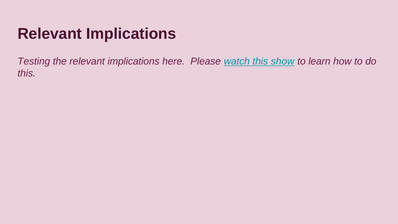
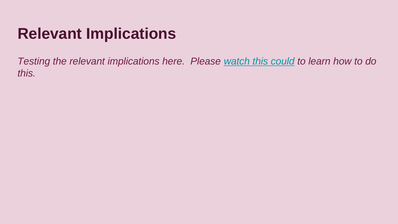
show: show -> could (283, 61)
